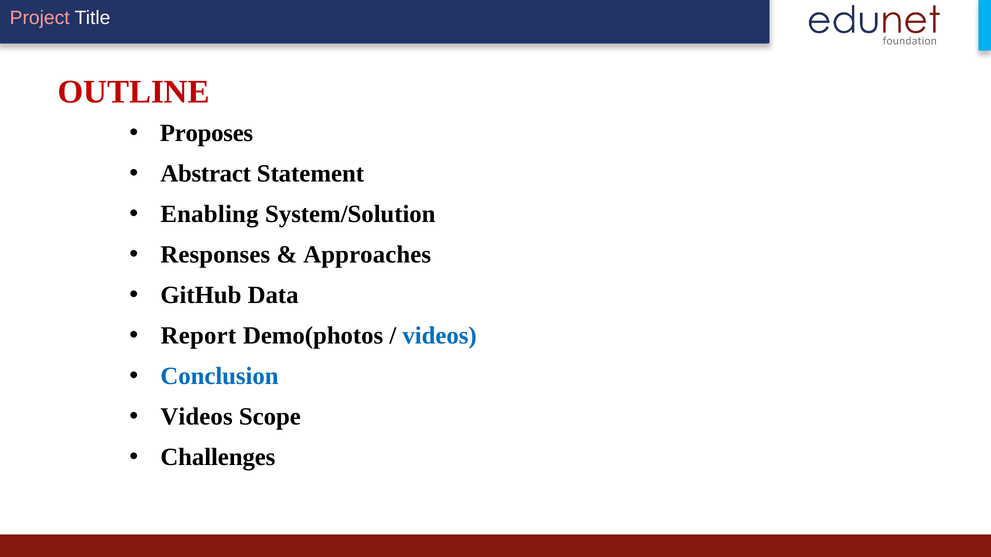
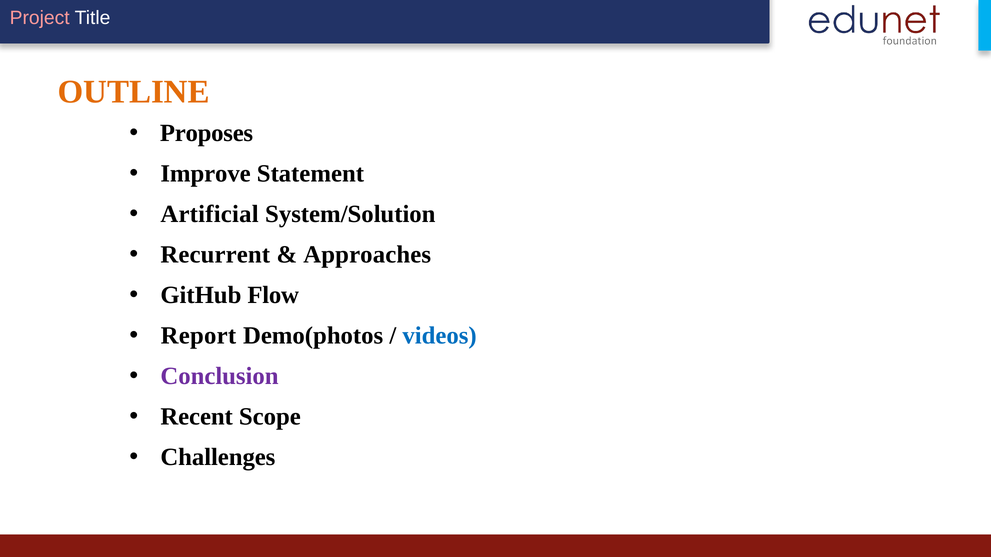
OUTLINE colour: red -> orange (134, 92)
Abstract: Abstract -> Improve (206, 174)
Enabling: Enabling -> Artificial (210, 214)
Responses: Responses -> Recurrent (215, 255)
Data: Data -> Flow (273, 295)
Conclusion colour: blue -> purple (220, 376)
Videos: Videos -> Recent (197, 417)
